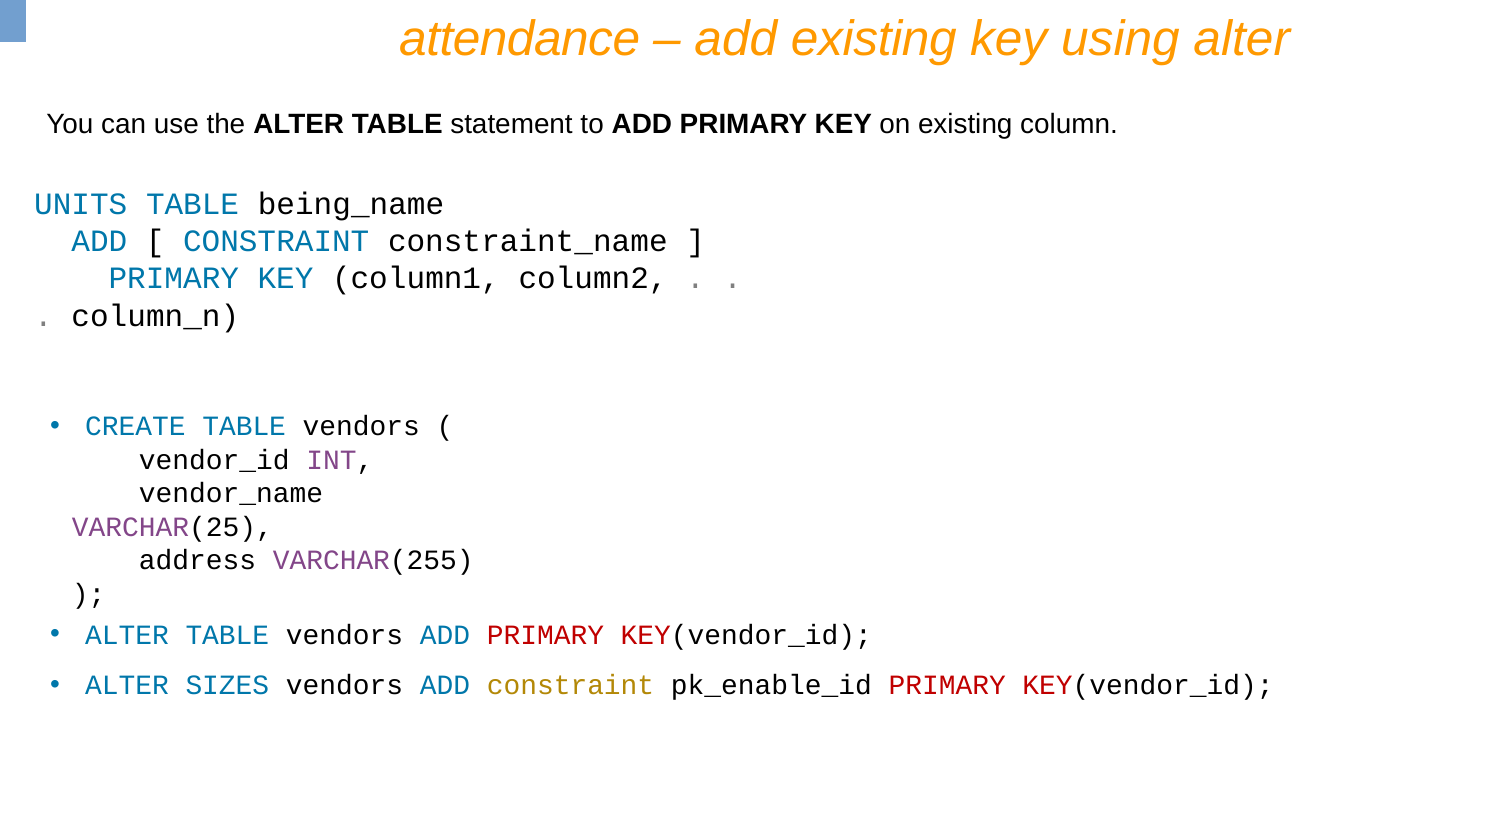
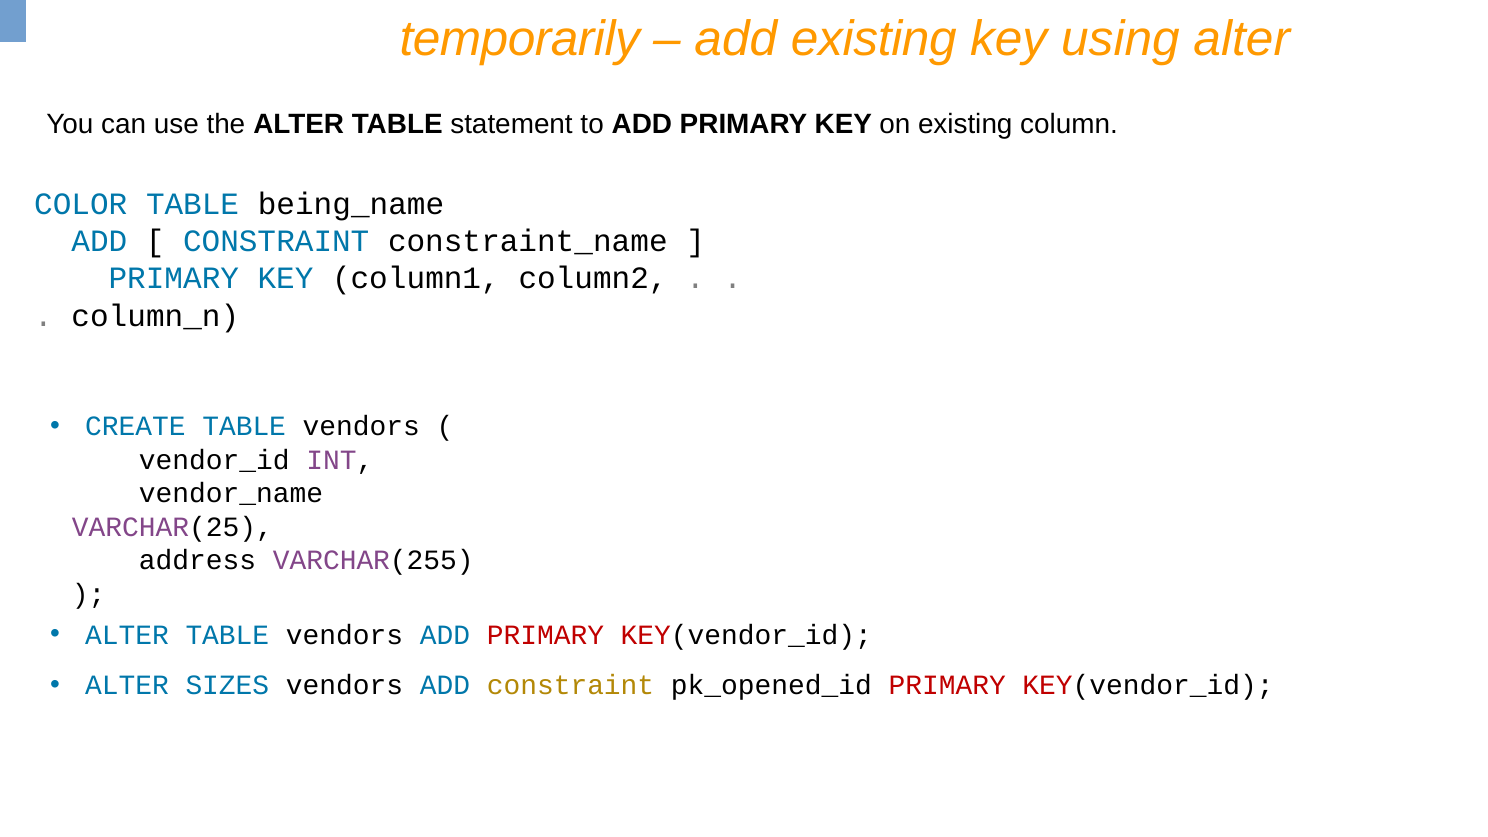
attendance: attendance -> temporarily (520, 39)
UNITS: UNITS -> COLOR (81, 204)
pk_enable_id: pk_enable_id -> pk_opened_id (771, 685)
